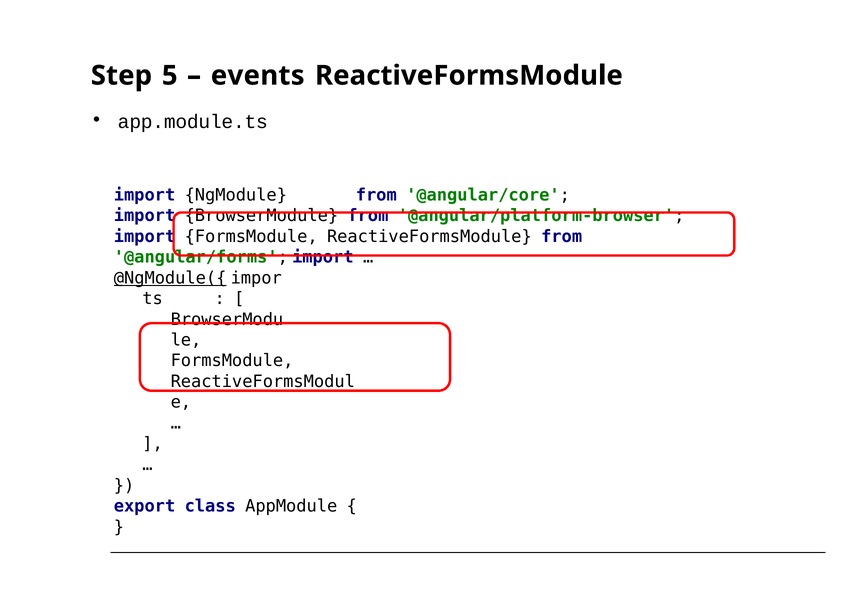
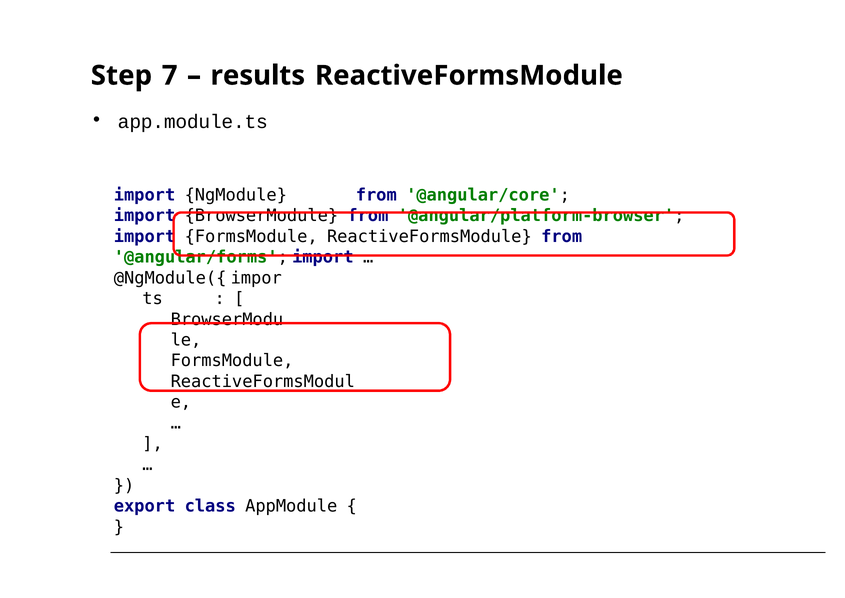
5: 5 -> 7 (170, 75)
events: events -> results (258, 75)
@NgModule({ underline: present -> none (170, 278)
